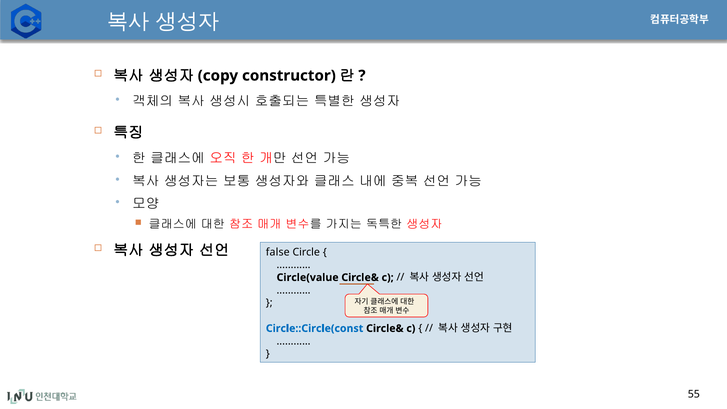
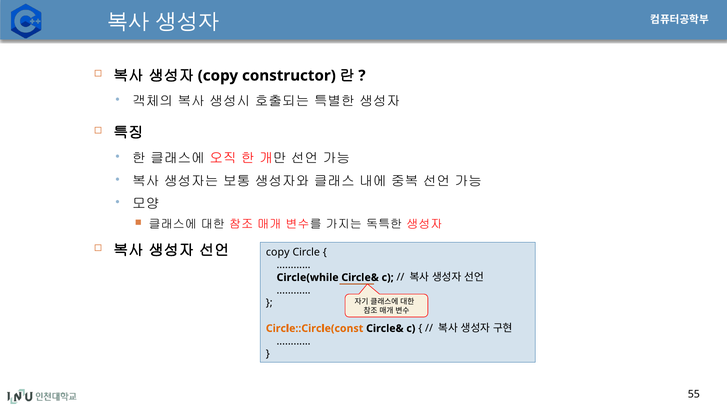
false: false -> copy (278, 252)
Circle(value: Circle(value -> Circle(while (308, 277)
Circle::Circle(const colour: blue -> orange (315, 328)
